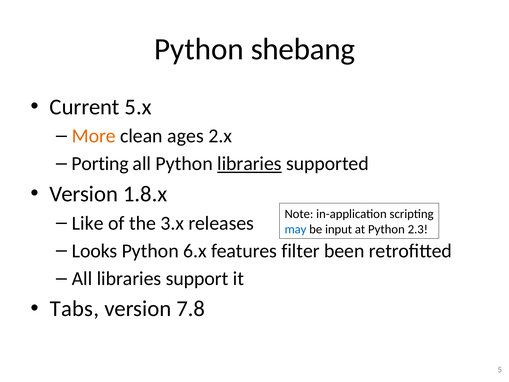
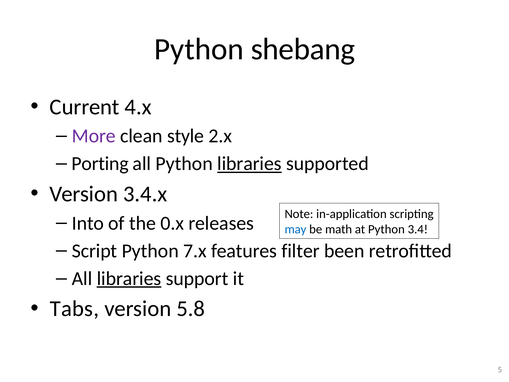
5.x: 5.x -> 4.x (138, 107)
More colour: orange -> purple (94, 136)
ages: ages -> style (186, 136)
1.8.x: 1.8.x -> 3.4.x (145, 194)
Like: Like -> Into (88, 223)
3.x: 3.x -> 0.x (172, 223)
input: input -> math (339, 229)
2.3: 2.3 -> 3.4 (418, 229)
Looks: Looks -> Script (95, 251)
6.x: 6.x -> 7.x (195, 251)
libraries underline: none -> present (129, 278)
7.8: 7.8 -> 5.8 (191, 309)
